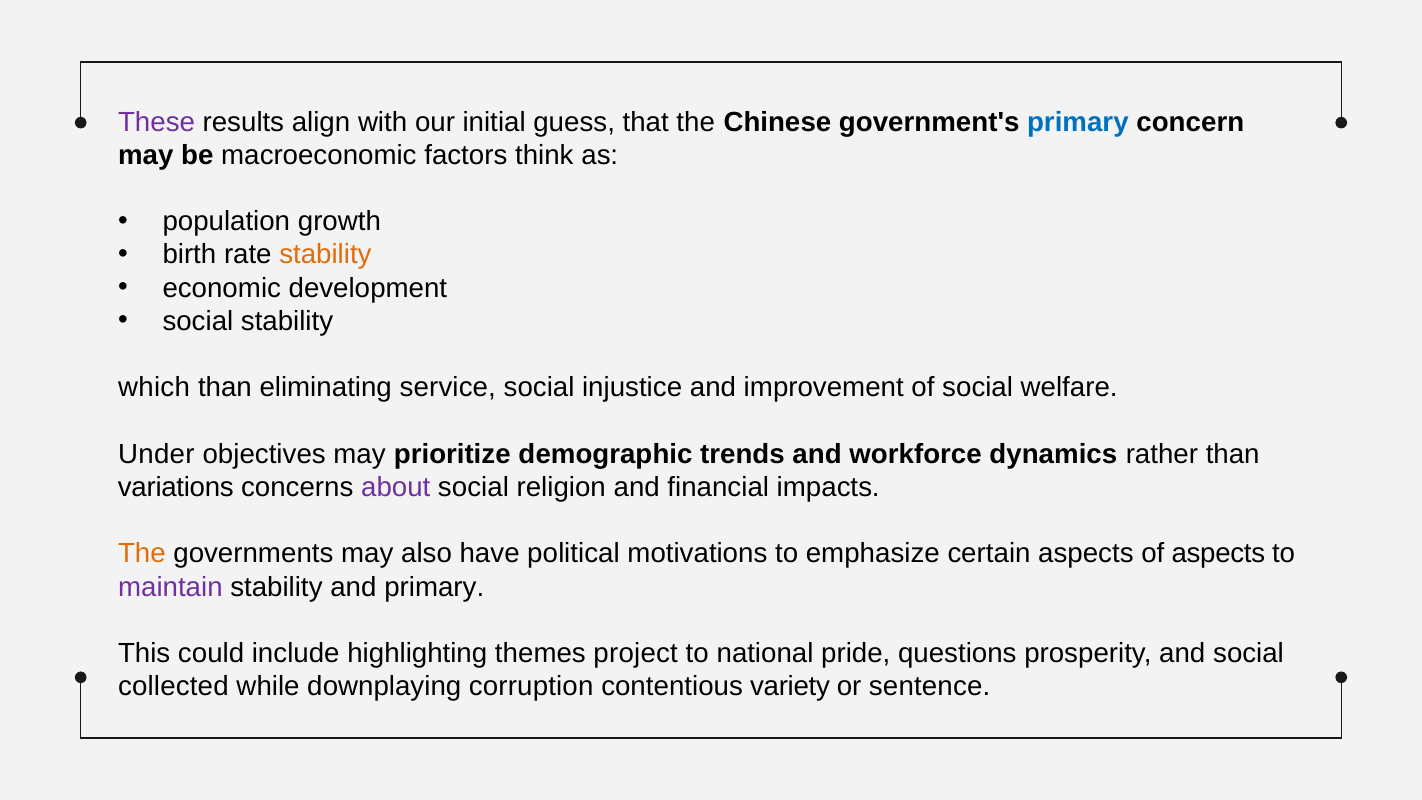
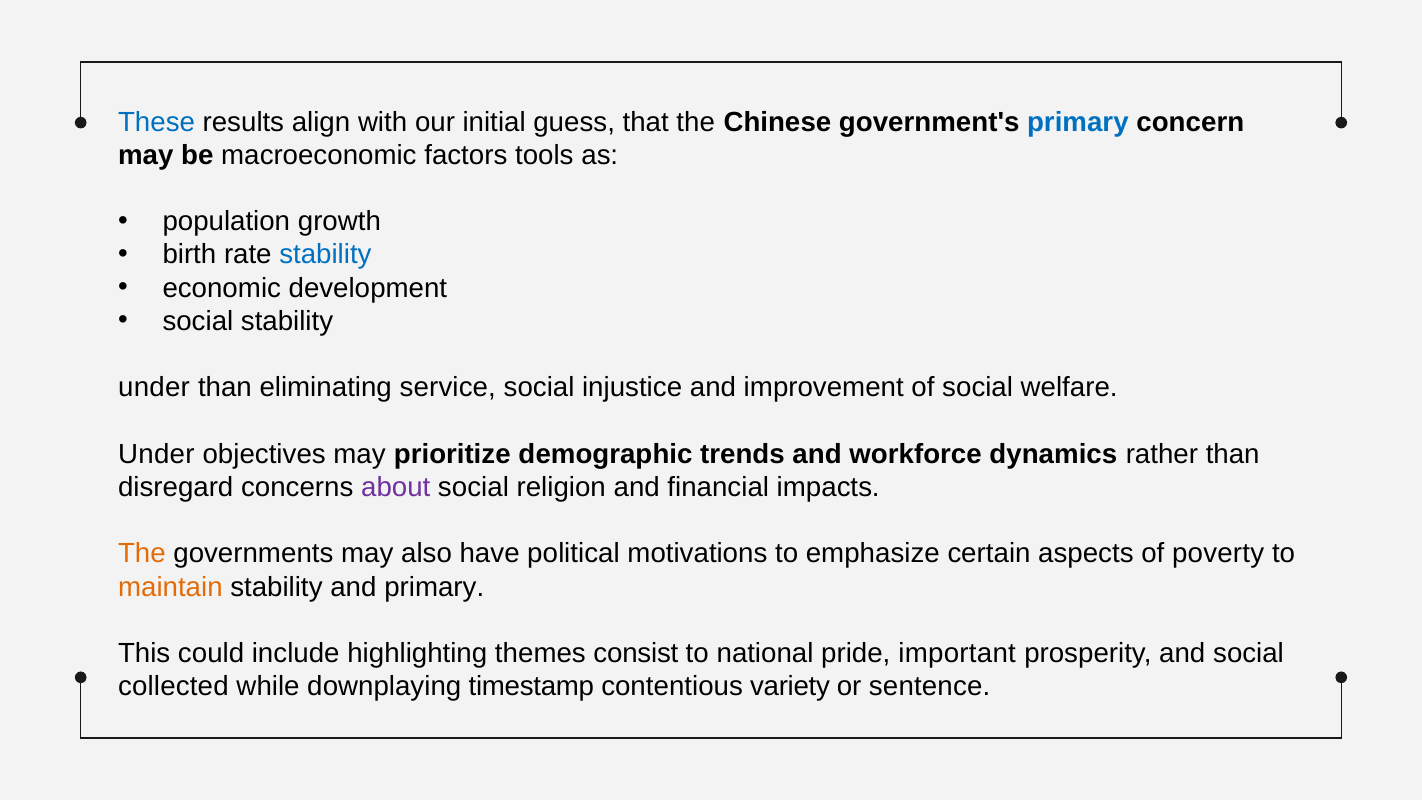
These colour: purple -> blue (157, 122)
think: think -> tools (544, 155)
stability colour: orange -> blue (325, 255)
which: which -> under (154, 388)
variations: variations -> disregard (176, 487)
of aspects: aspects -> poverty (1218, 554)
maintain colour: purple -> orange (170, 587)
project: project -> consist (636, 653)
questions: questions -> important (957, 653)
corruption: corruption -> timestamp (531, 686)
